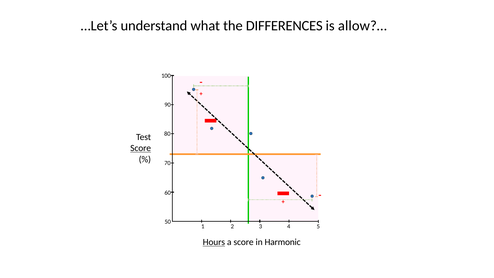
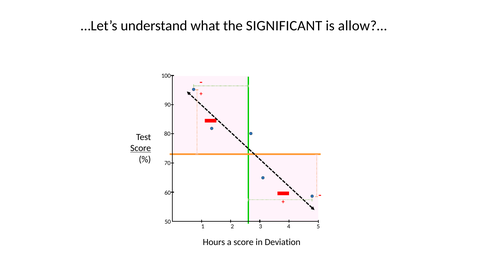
DIFFERENCES: DIFFERENCES -> SIGNIFICANT (284, 26)
Hours underline: present -> none (214, 242)
Harmonic: Harmonic -> Deviation (283, 242)
